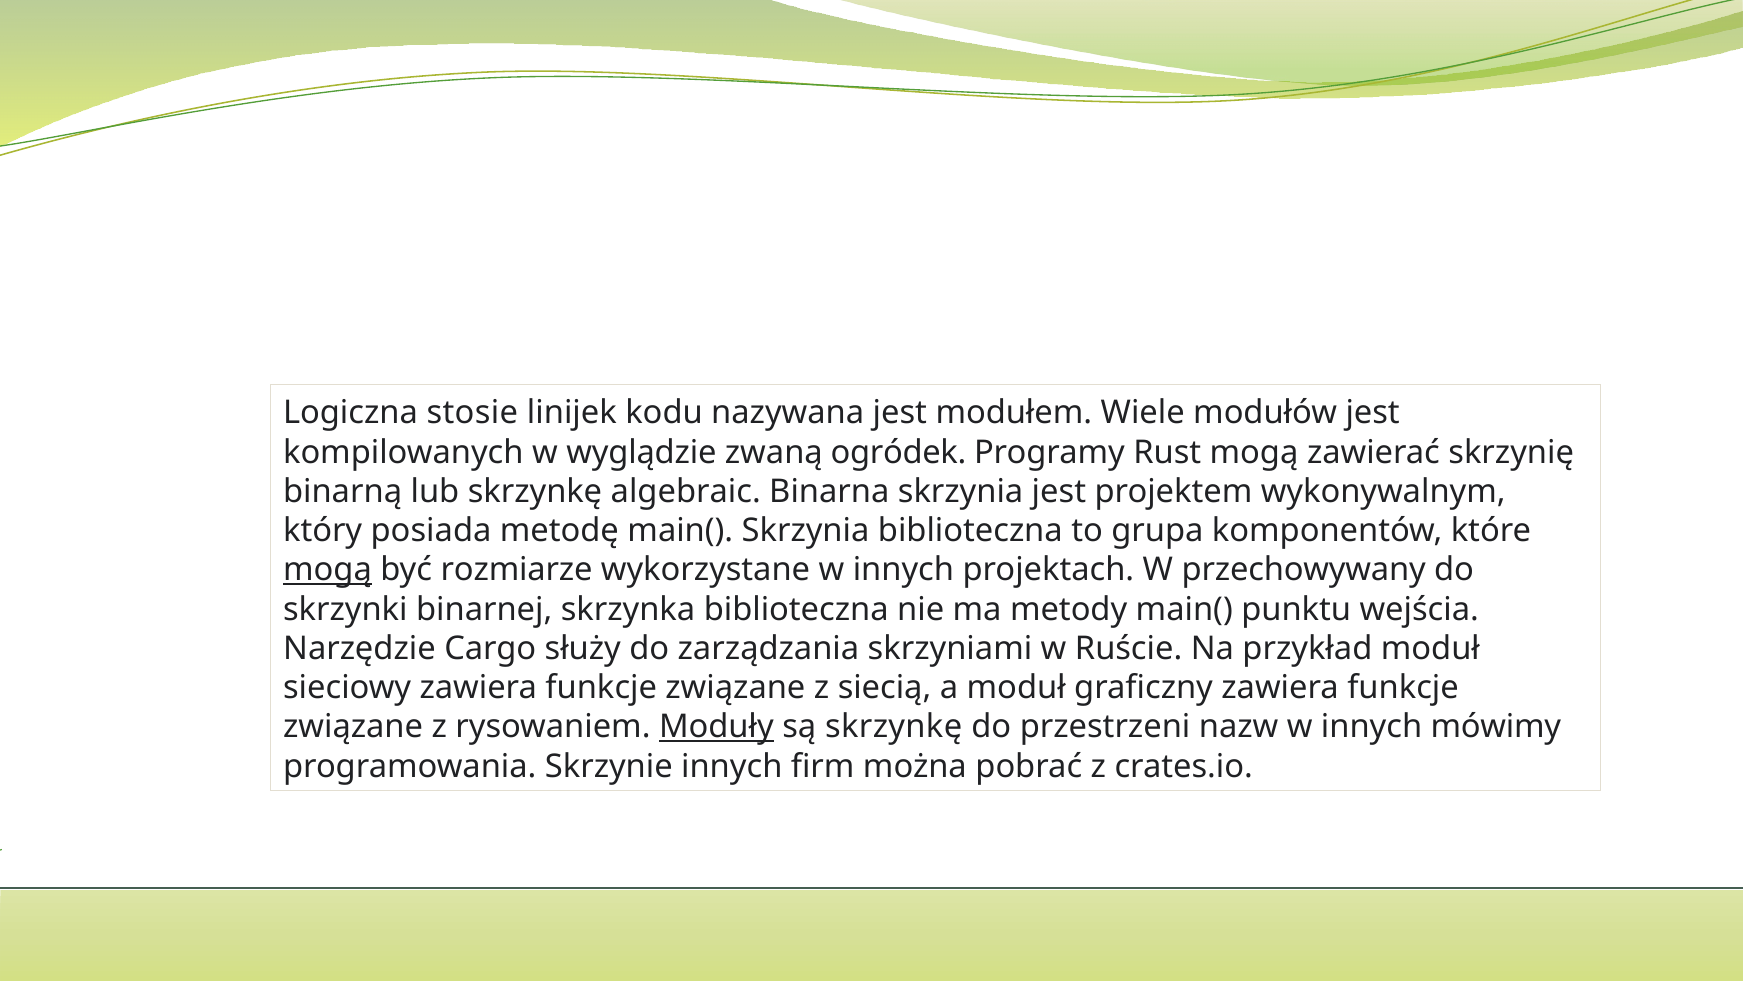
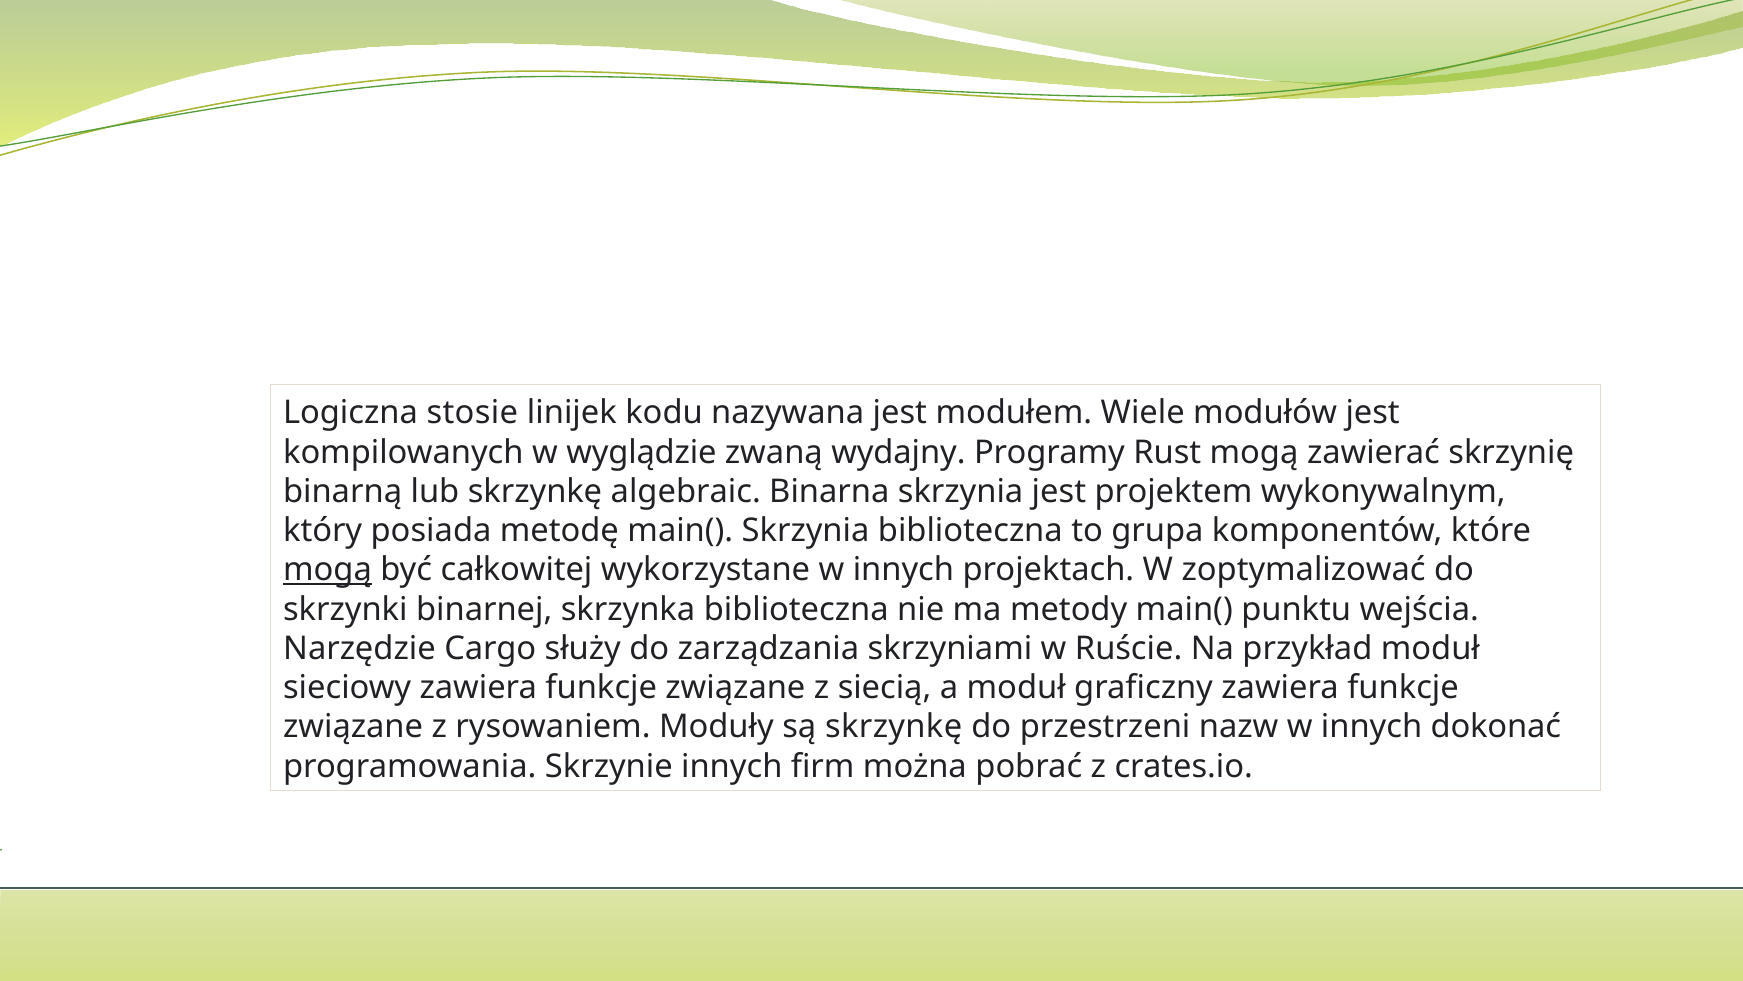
ogródek: ogródek -> wydajny (898, 452)
rozmiarze: rozmiarze -> całkowitej (517, 570)
przechowywany: przechowywany -> zoptymalizować (1304, 570)
Moduły underline: present -> none (716, 727)
mówimy: mówimy -> dokonać (1496, 727)
